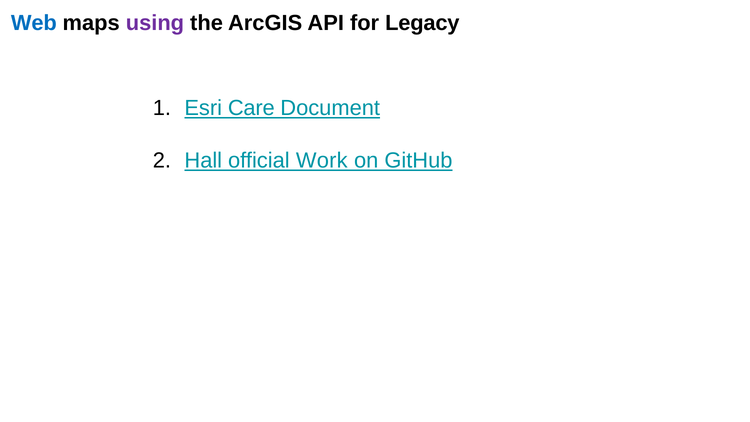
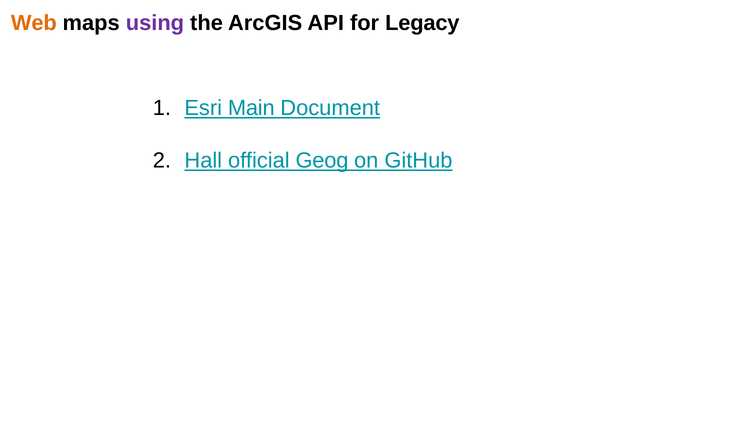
Web colour: blue -> orange (34, 23)
Care: Care -> Main (251, 108)
Work: Work -> Geog (322, 161)
